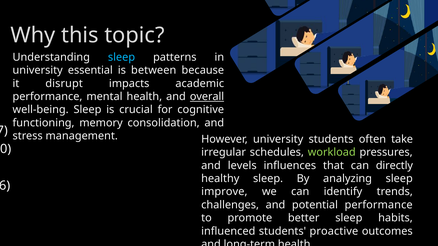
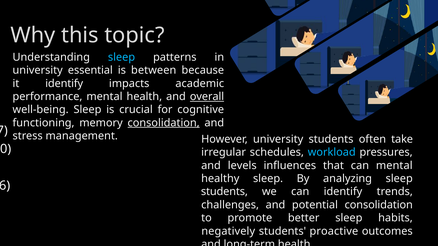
it disrupt: disrupt -> identify (64, 84)
consolidation underline: none -> present (164, 123)
workload colour: light green -> light blue (332, 153)
can directly: directly -> mental (394, 166)
improve: improve -> students (224, 192)
potential performance: performance -> consolidation (379, 205)
influenced: influenced -> negatively (228, 231)
